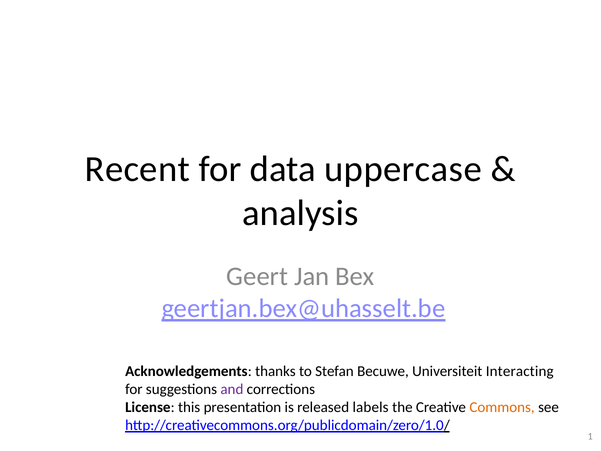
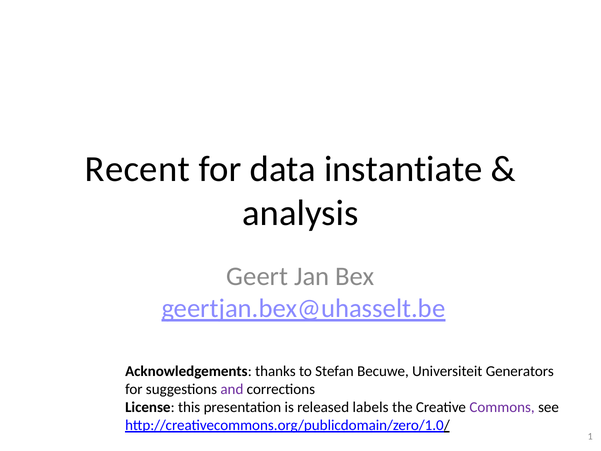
uppercase: uppercase -> instantiate (403, 169)
Interacting: Interacting -> Generators (520, 371)
Commons colour: orange -> purple (502, 407)
